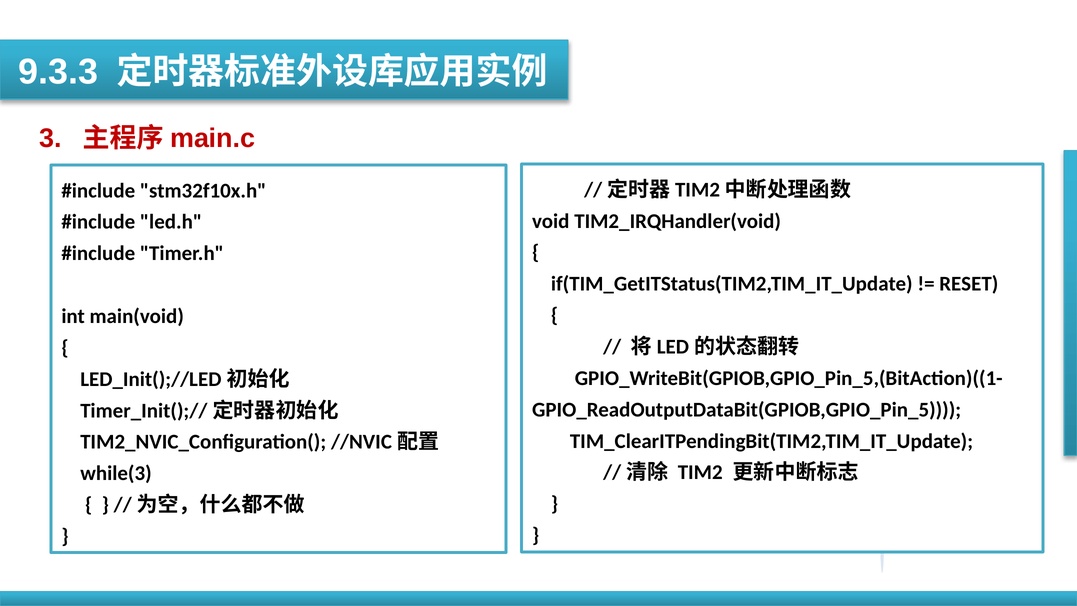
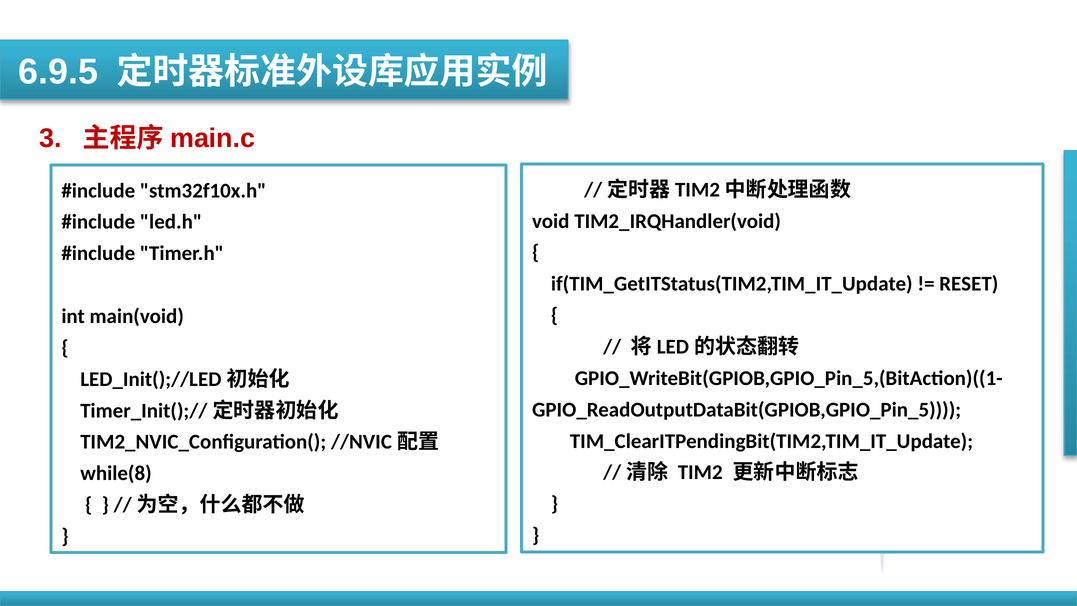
9.3.3: 9.3.3 -> 6.9.5 (58, 72)
while(3: while(3 -> while(8 (116, 473)
